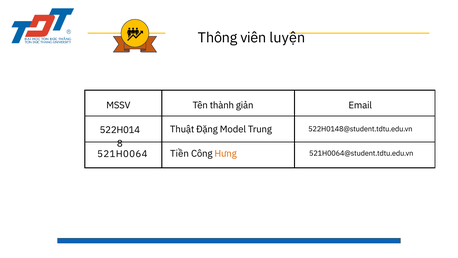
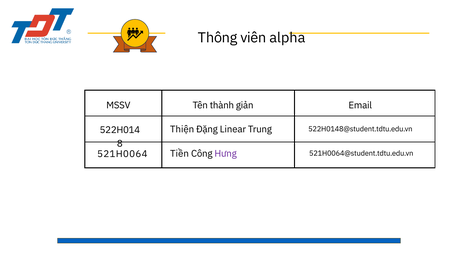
luyện: luyện -> alpha (287, 38)
Thuật: Thuật -> Thiện (182, 129)
Model: Model -> Linear (233, 129)
Hưng colour: orange -> purple (226, 153)
